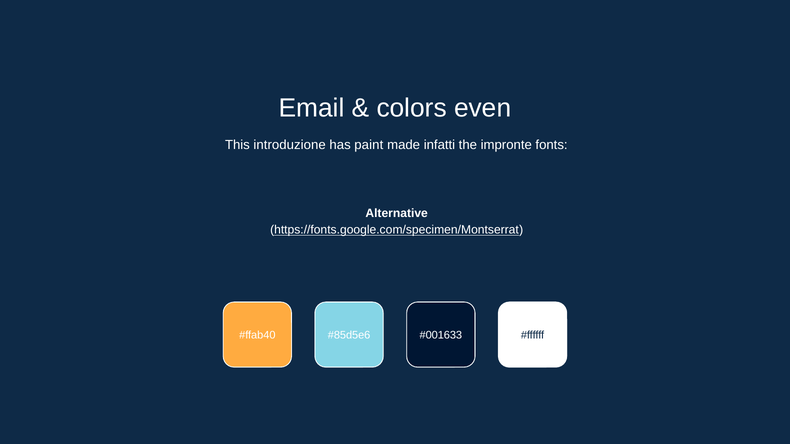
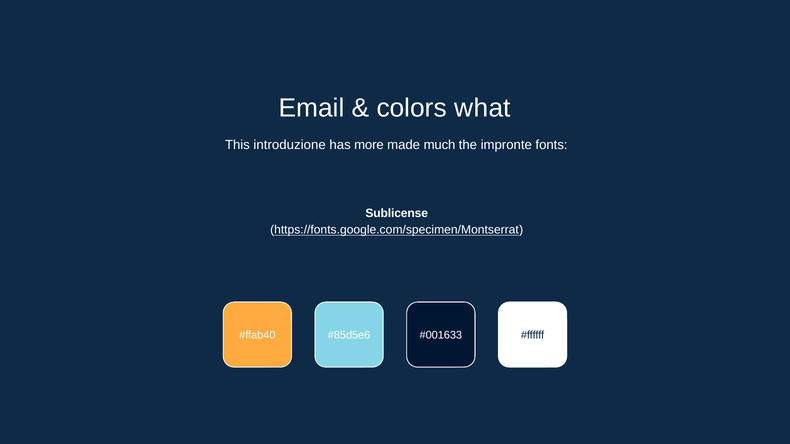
even: even -> what (483, 108)
paint: paint -> more (369, 145)
infatti: infatti -> much (440, 145)
Alternative: Alternative -> Sublicense (397, 214)
